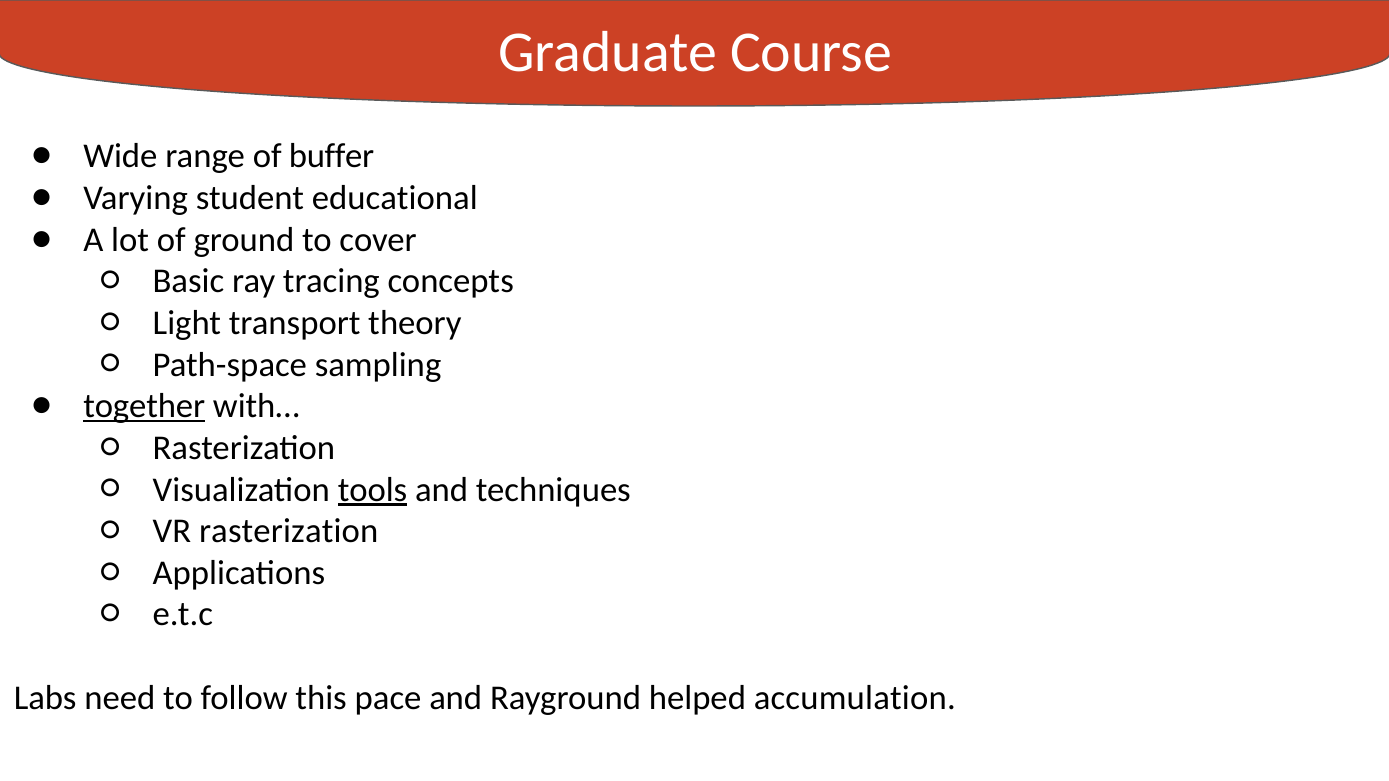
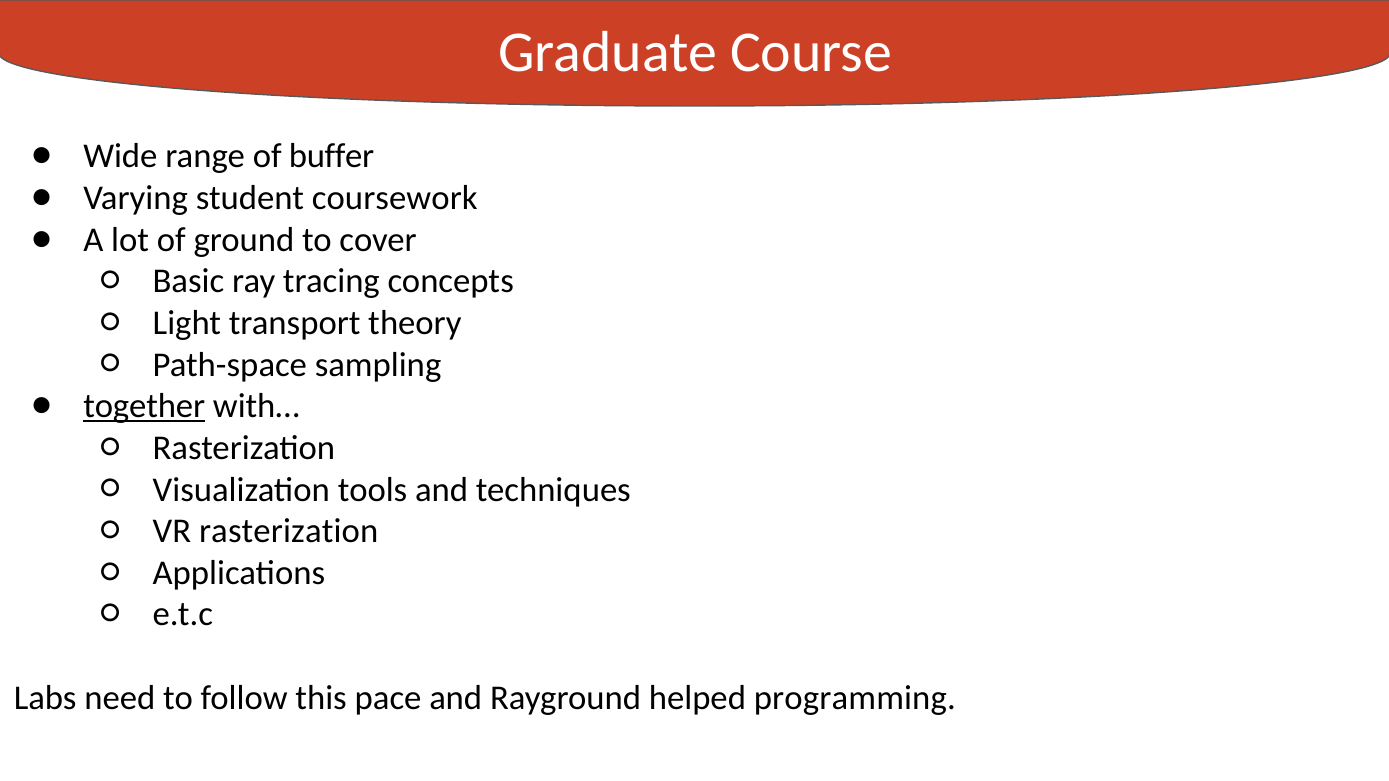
educational: educational -> coursework (395, 198)
tools underline: present -> none (373, 490)
accumulation: accumulation -> programming (855, 698)
